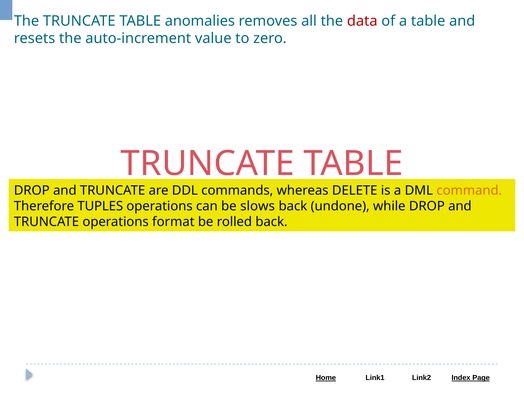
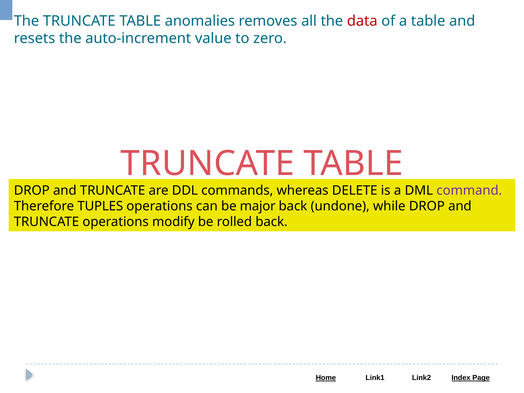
command colour: orange -> purple (469, 190)
slows: slows -> major (258, 206)
format: format -> modify (173, 222)
